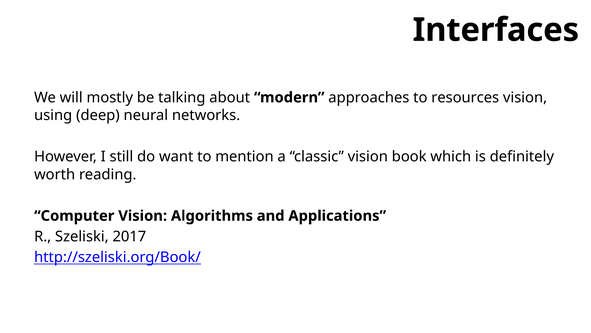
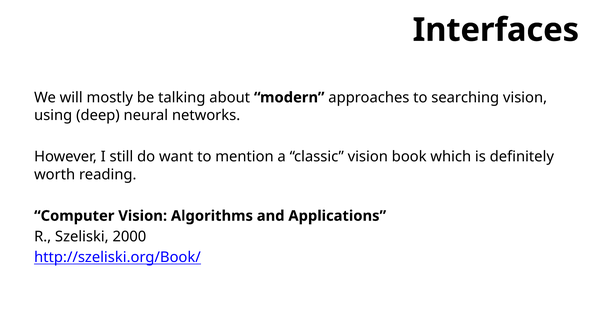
resources: resources -> searching (465, 97)
2017: 2017 -> 2000 (129, 236)
